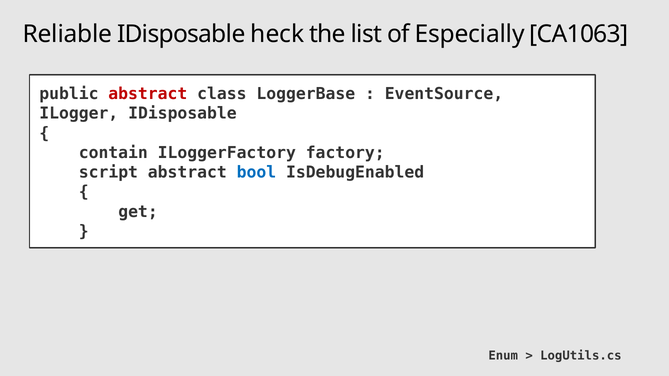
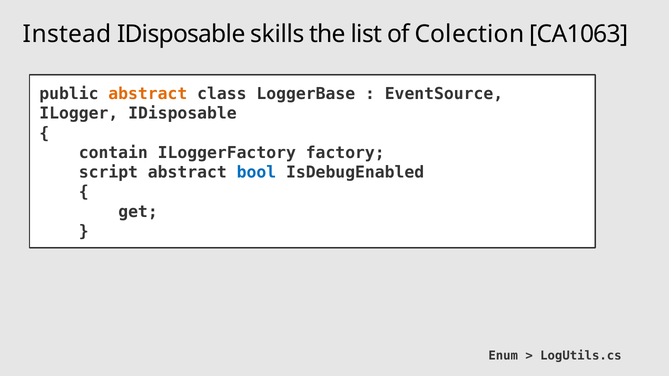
Reliable: Reliable -> Instead (67, 34)
heck: heck -> skills (277, 34)
Especially: Especially -> Colection (469, 34)
abstract colour: red -> orange (148, 94)
